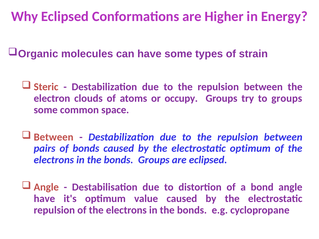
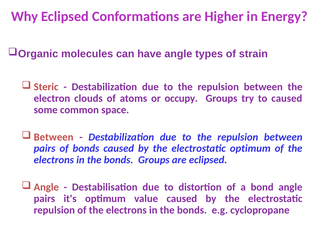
have some: some -> angle (178, 54)
to groups: groups -> caused (287, 98)
have: have -> pairs (44, 199)
